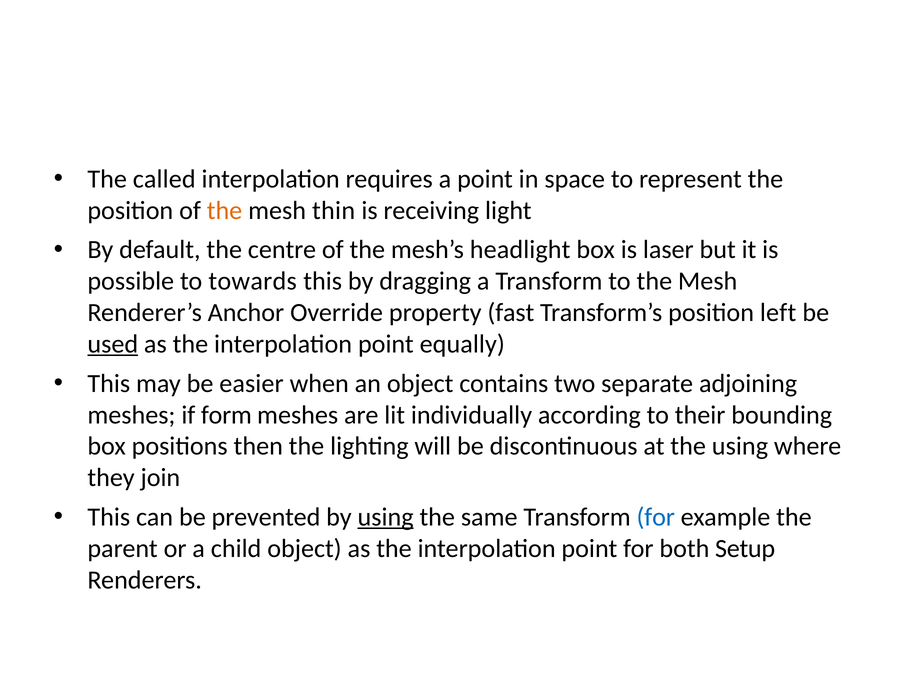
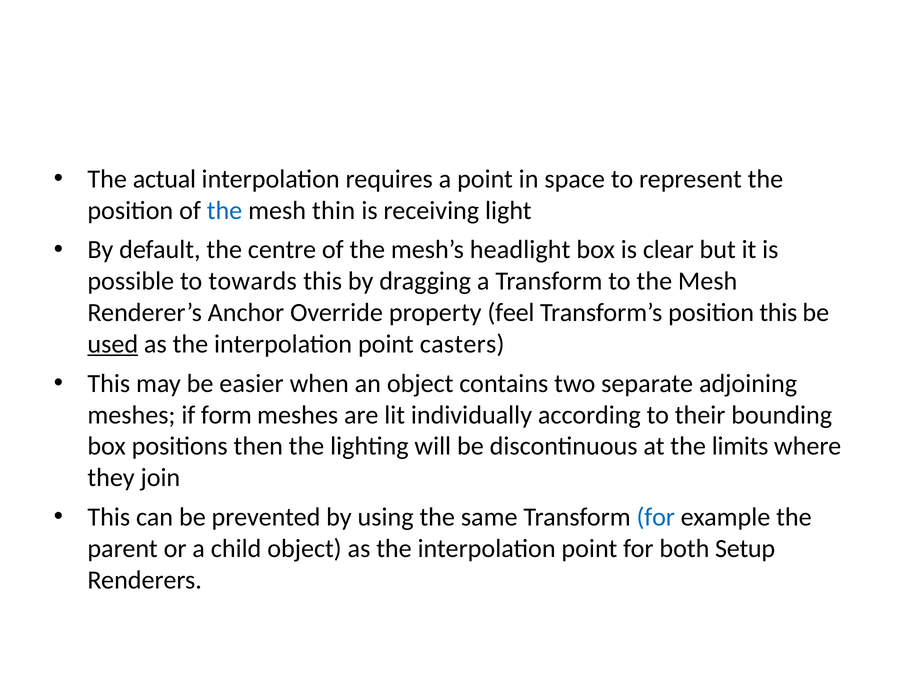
called: called -> actual (164, 179)
the colour: orange -> blue (225, 210)
laser: laser -> clear (668, 250)
fast: fast -> feel (511, 313)
position left: left -> this (778, 313)
equally: equally -> casters (462, 344)
the using: using -> limits (740, 446)
using underline: present -> none (386, 517)
